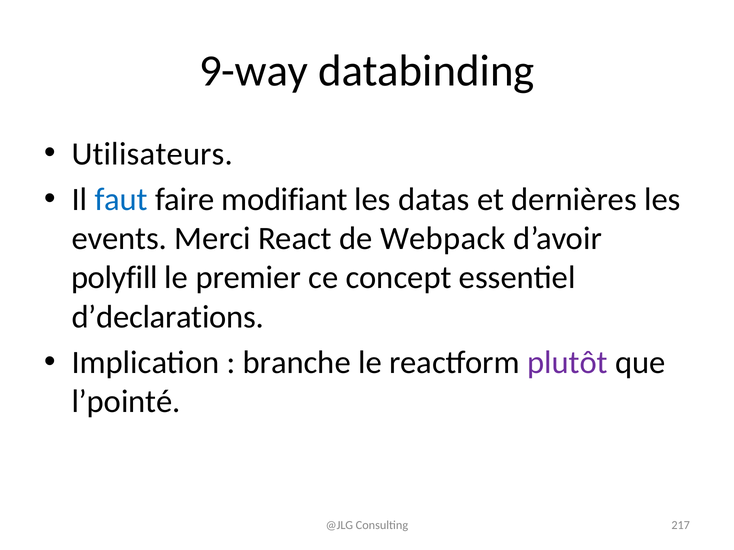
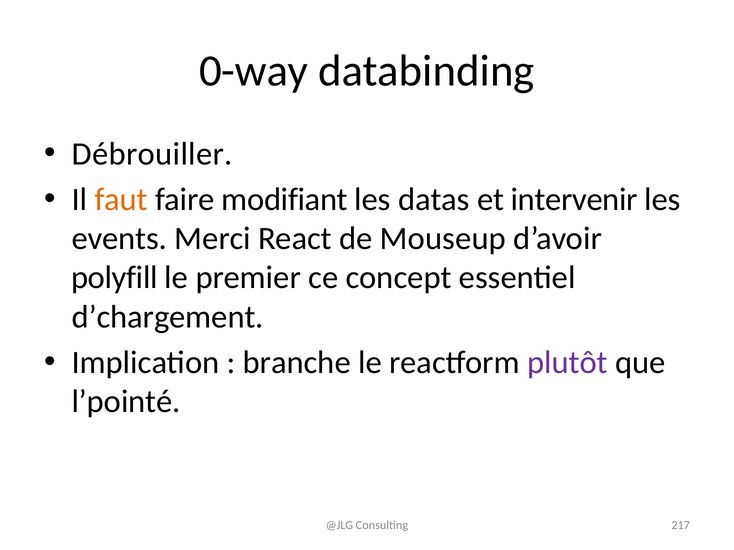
9-way: 9-way -> 0-way (254, 71)
Utilisateurs: Utilisateurs -> Débrouiller (152, 154)
faut colour: blue -> orange (121, 200)
dernières: dernières -> intervenir (574, 200)
Webpack: Webpack -> Mouseup (443, 239)
d’declarations: d’declarations -> d’chargement (168, 317)
